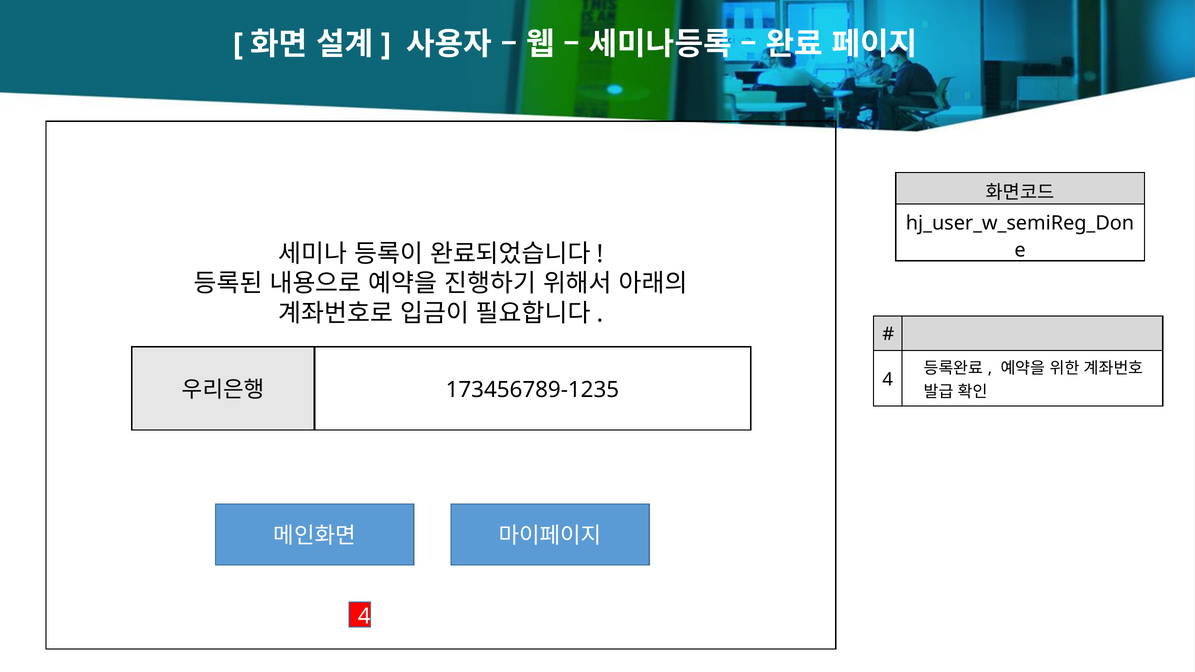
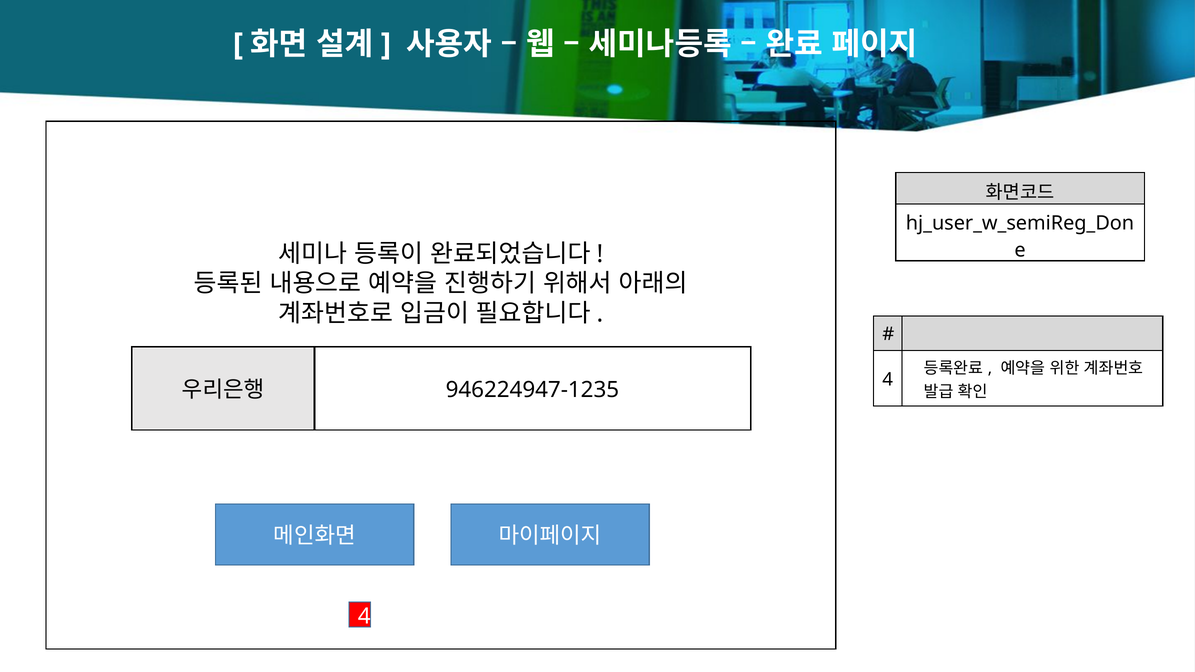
173456789-1235: 173456789-1235 -> 946224947-1235 (532, 390)
